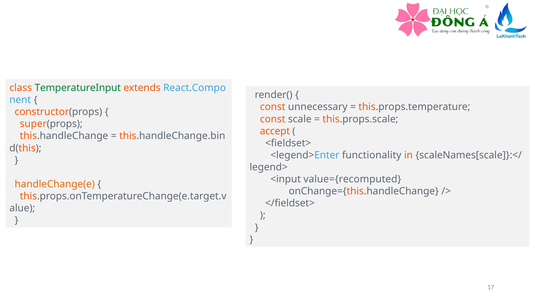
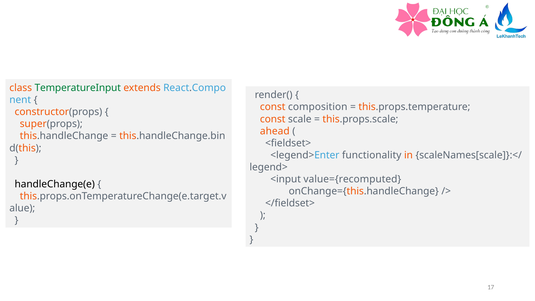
unnecessary: unnecessary -> composition (318, 107)
accept: accept -> ahead (275, 131)
handleChange(e colour: orange -> black (55, 184)
